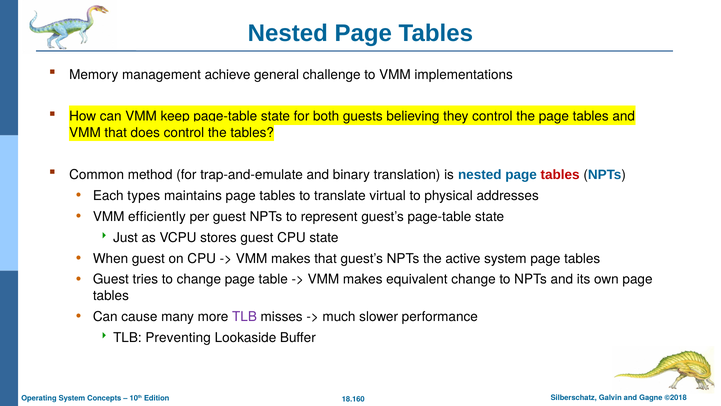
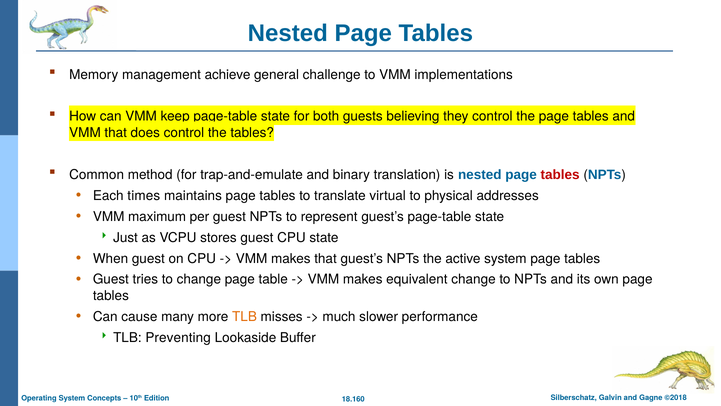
types: types -> times (144, 195)
efficiently: efficiently -> maximum (157, 216)
TLB colour: purple -> orange (245, 316)
